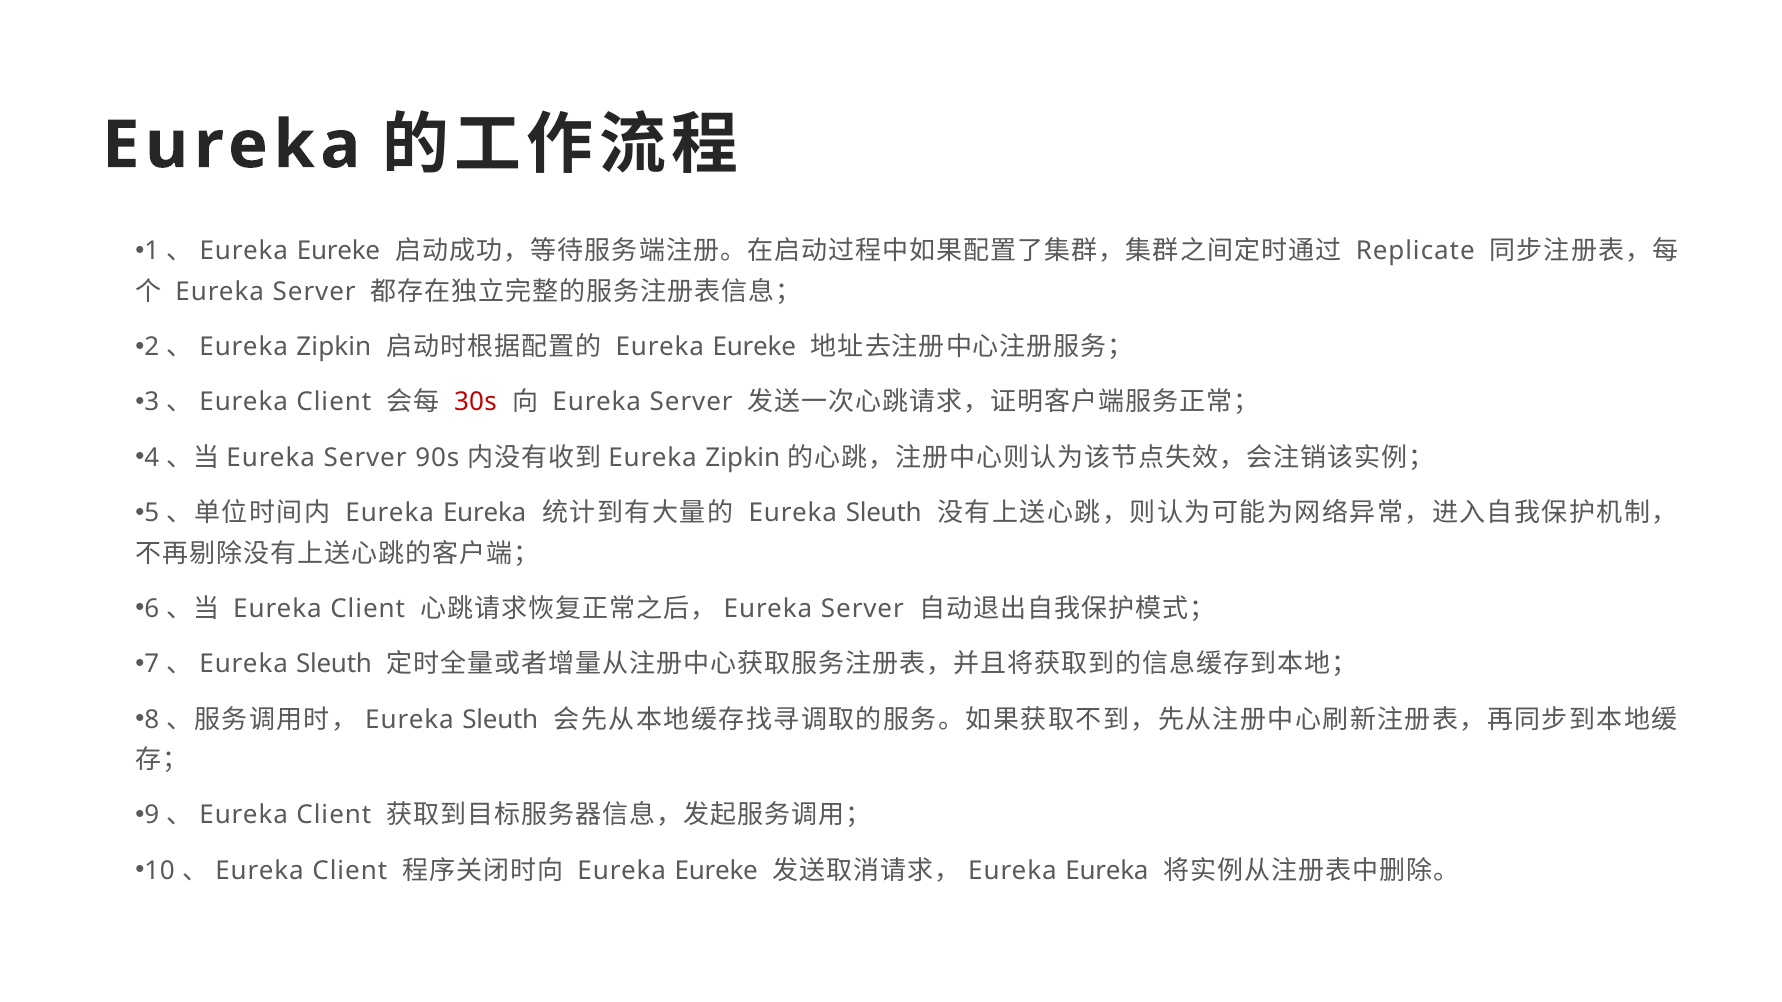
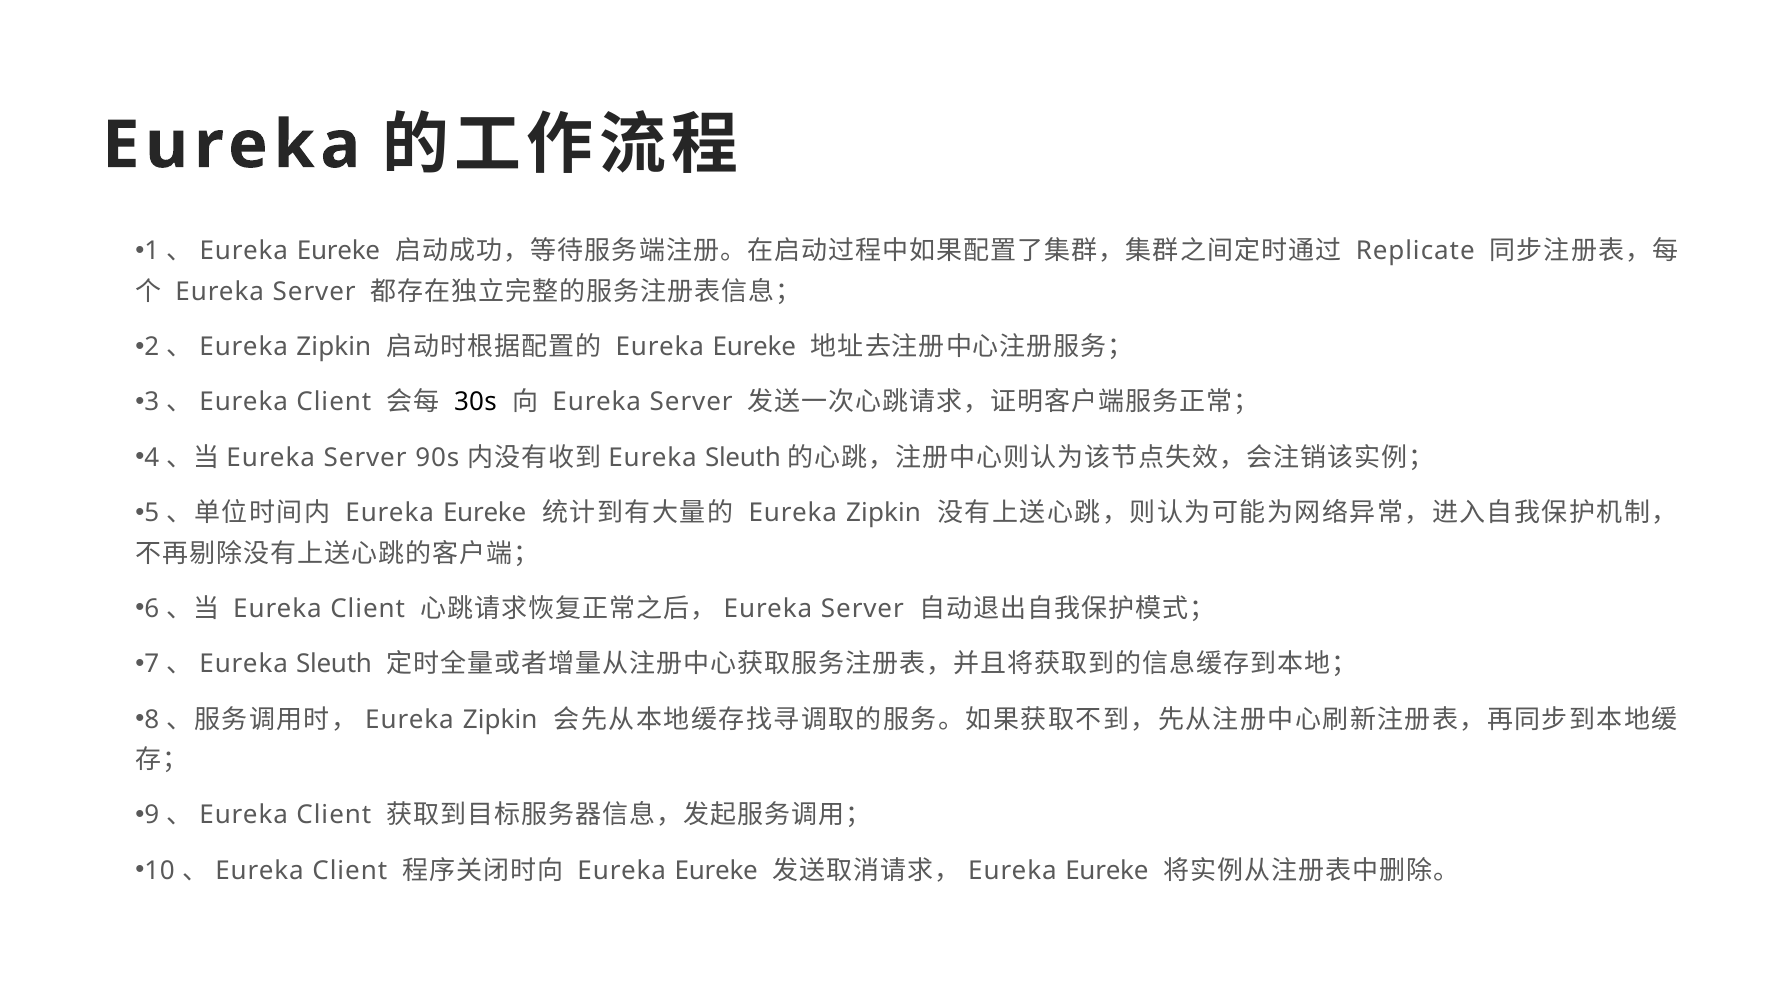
30s colour: red -> black (475, 402)
Zipkin: Zipkin -> Sleuth (743, 458)
Eureka: Eureka -> Eureke (485, 513)
Sleuth: Sleuth -> Zipkin (884, 513)
Sleuth: Sleuth -> Zipkin (500, 720)
Eureka: Eureka -> Eureke (1107, 871)
